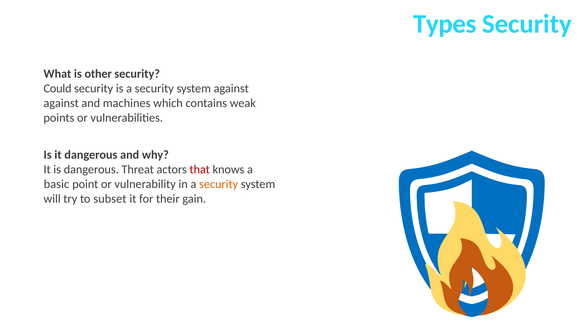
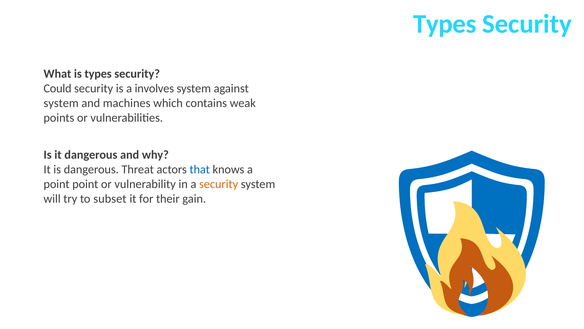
is other: other -> types (98, 74)
is a security: security -> involves (154, 88)
against: against -> system (61, 103)
that colour: red -> blue (200, 169)
basic: basic -> point (57, 184)
